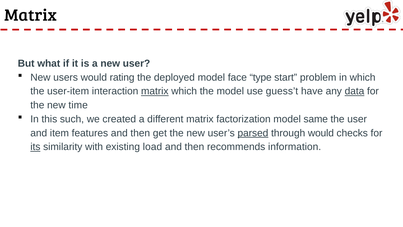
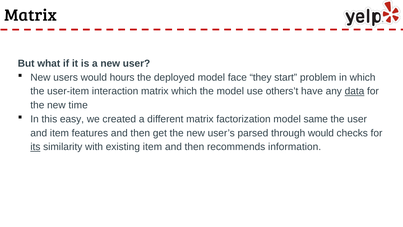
rating: rating -> hours (122, 77)
type: type -> they (261, 77)
matrix underline: present -> none (155, 91)
guess’t: guess’t -> others’t (282, 91)
such: such -> easy (72, 119)
parsed underline: present -> none (253, 133)
existing load: load -> item (152, 147)
